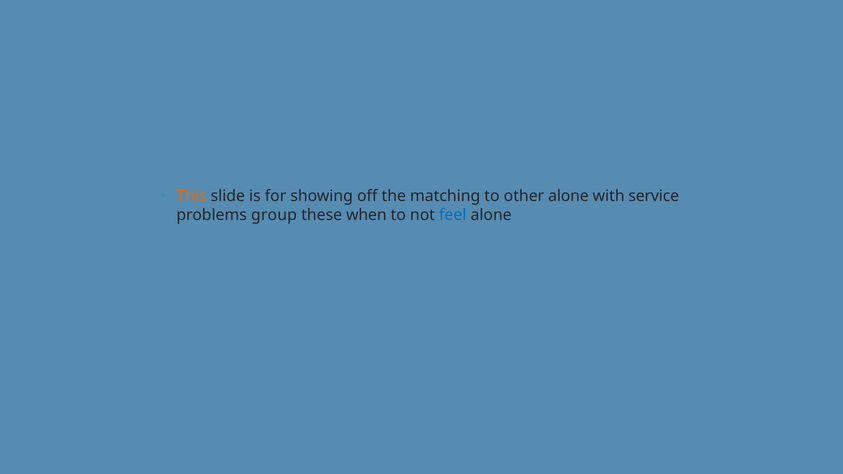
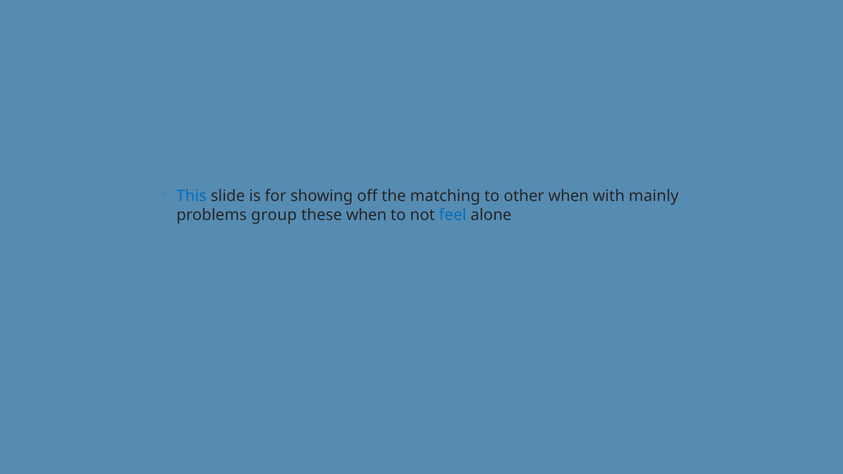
This colour: orange -> blue (191, 196)
other alone: alone -> when (568, 196)
service: service -> mainly (654, 196)
